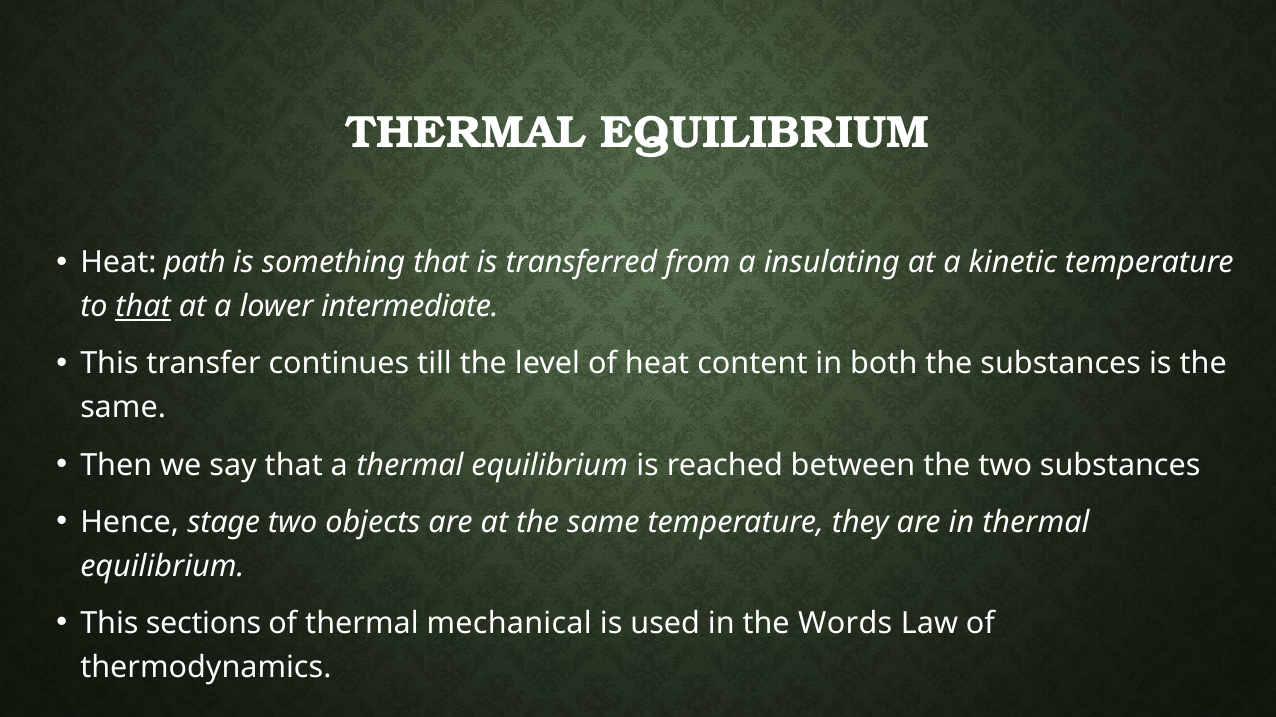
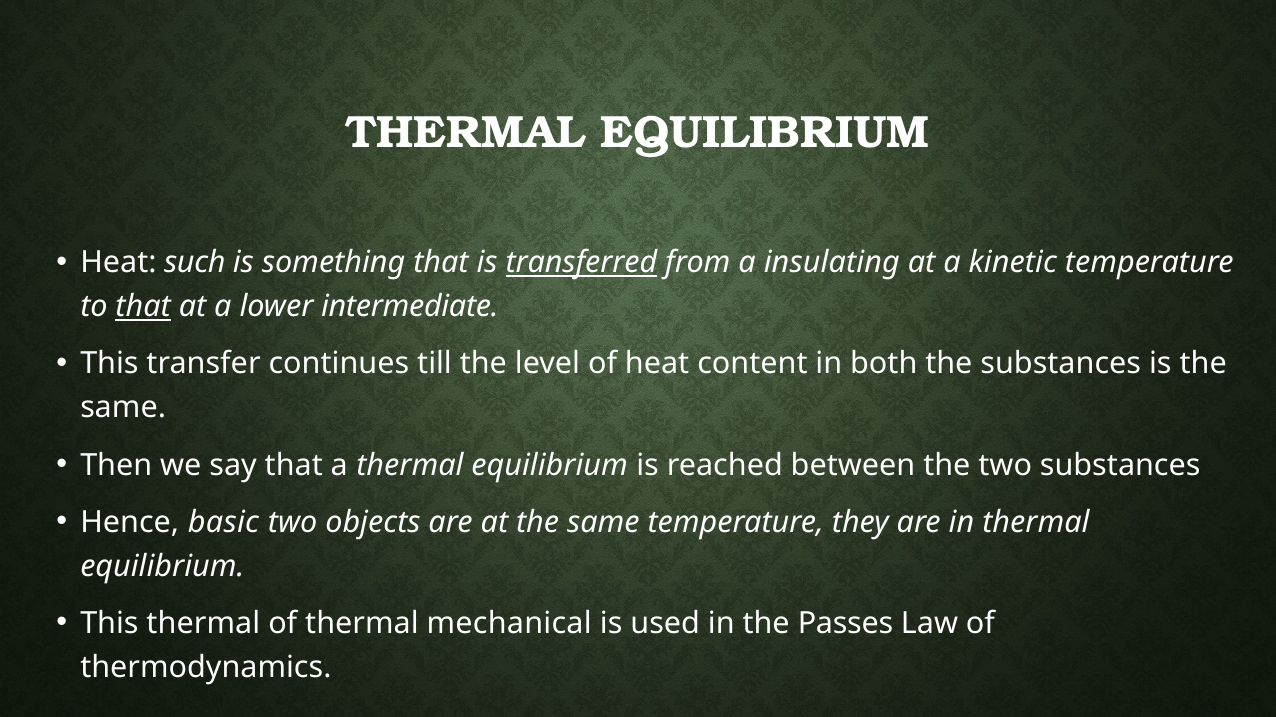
path: path -> such (195, 263)
transferred underline: none -> present (581, 263)
stage: stage -> basic (223, 523)
This sections: sections -> thermal (203, 624)
Words: Words -> Passes (845, 624)
